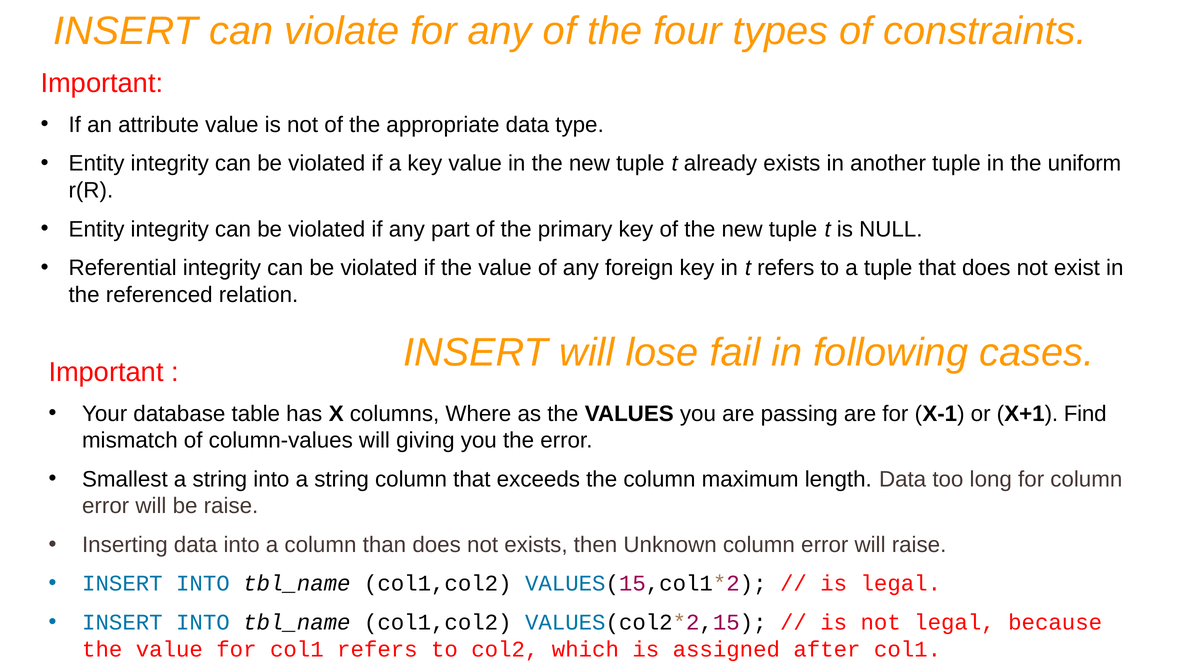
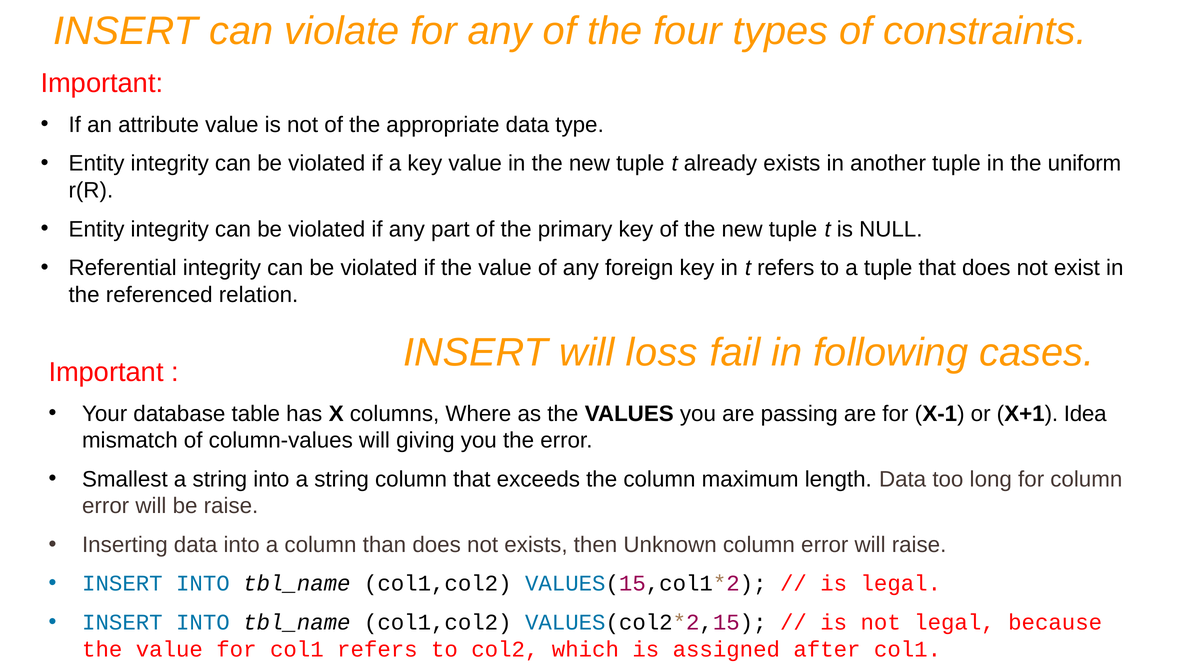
lose: lose -> loss (662, 352)
Find: Find -> Idea (1085, 414)
